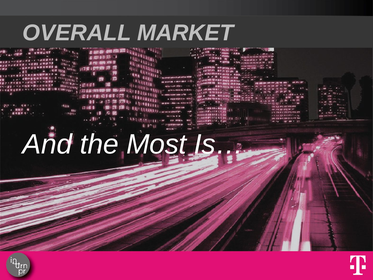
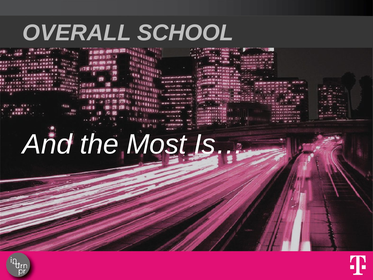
MARKET: MARKET -> SCHOOL (185, 33)
